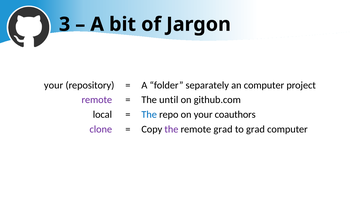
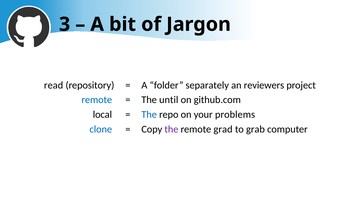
your: your -> read (54, 85)
an computer: computer -> reviewers (264, 85)
remote colour: purple -> blue (97, 100)
coauthors: coauthors -> problems (235, 115)
clone colour: purple -> blue (101, 129)
to grad: grad -> grab (255, 129)
